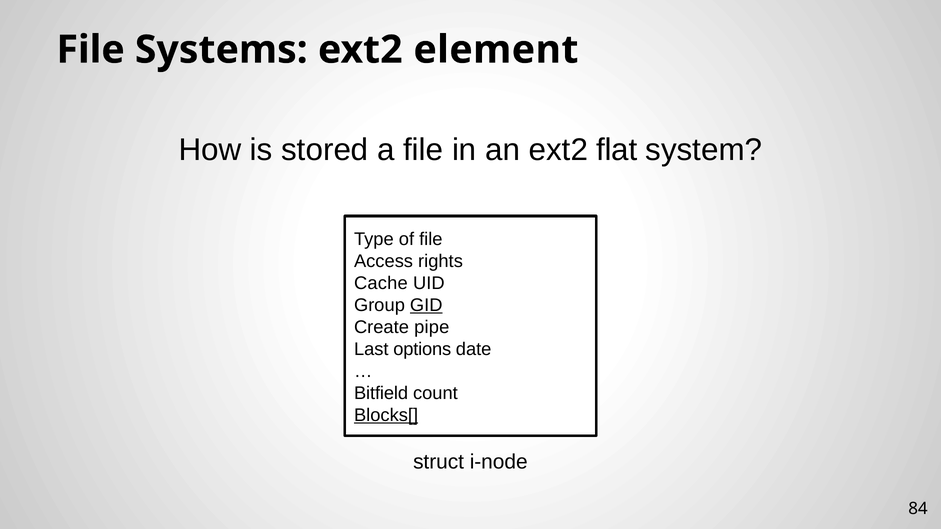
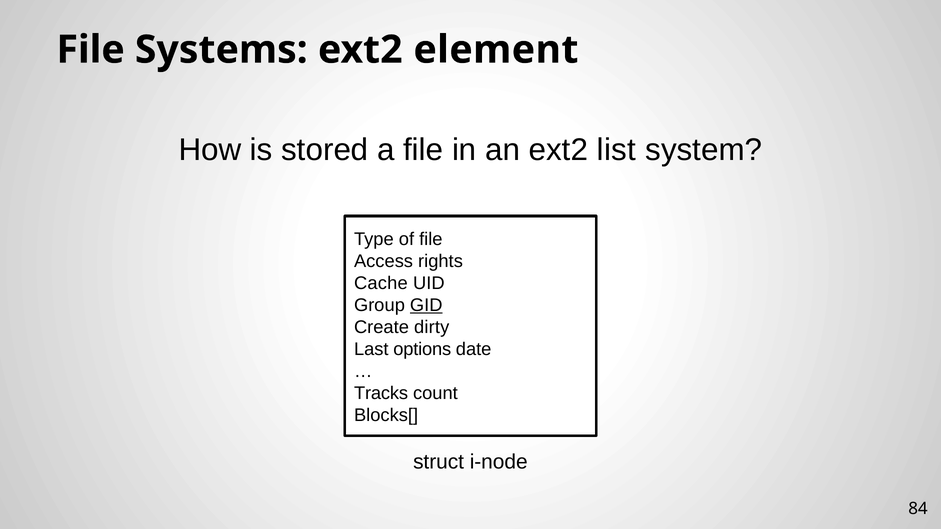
flat: flat -> list (616, 150)
pipe: pipe -> dirty (432, 327)
Bitfield: Bitfield -> Tracks (381, 393)
Blocks[ underline: present -> none (386, 415)
